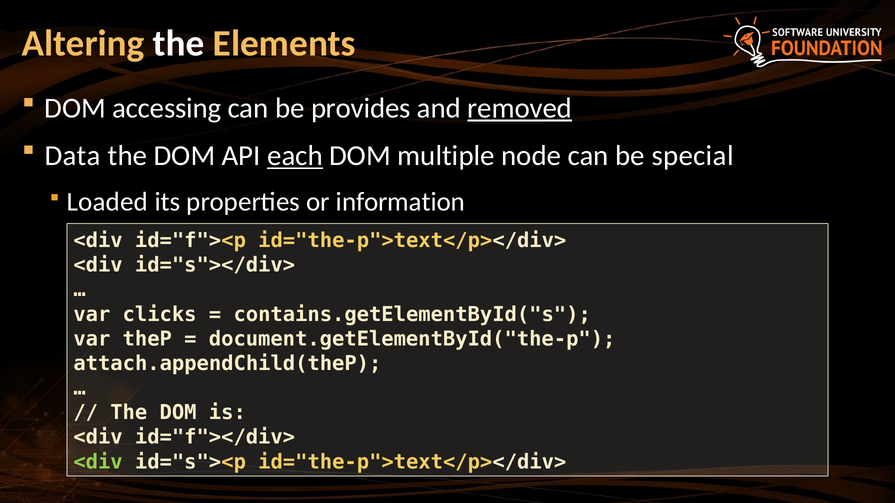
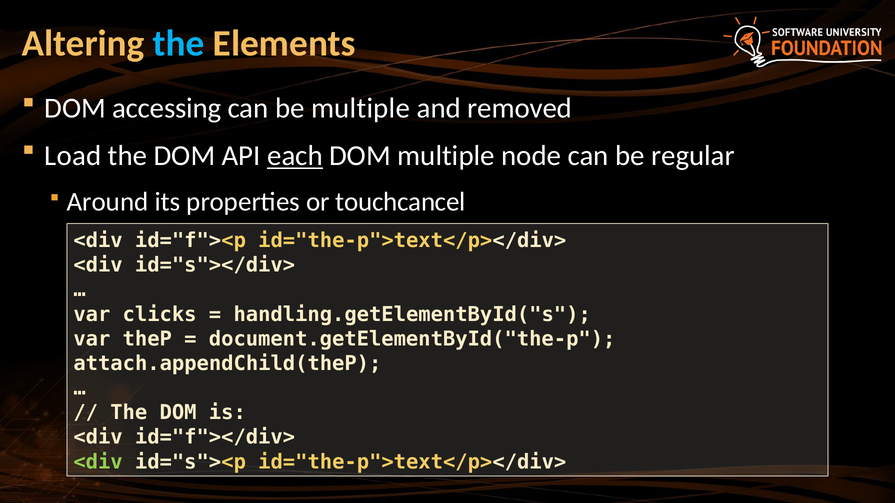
the colour: white -> light blue (179, 43)
be provides: provides -> multiple (361, 108)
removed underline: present -> none (520, 108)
Data: Data -> Load (73, 156)
special: special -> regular (693, 156)
Loaded: Loaded -> Around (108, 202)
information: information -> touchcancel (400, 202)
contains.getElementById("s: contains.getElementById("s -> handling.getElementById("s (412, 315)
